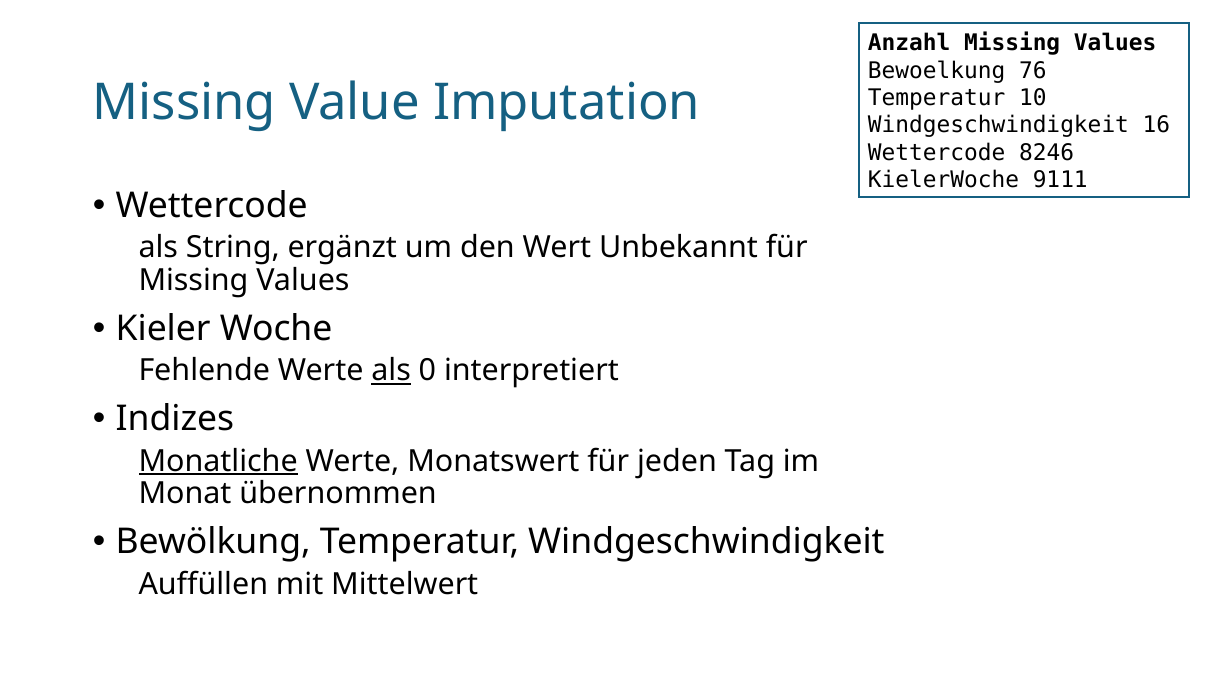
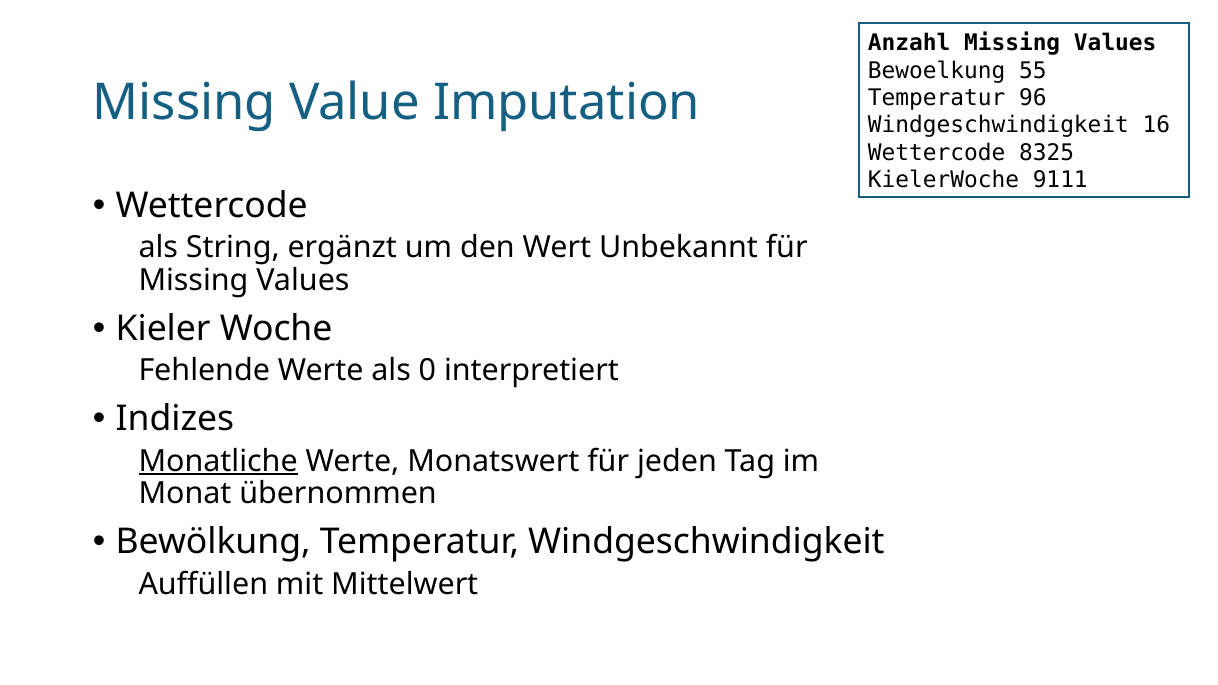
76: 76 -> 55 (1033, 71)
10: 10 -> 96 (1033, 98)
8246: 8246 -> 8325 (1047, 153)
als underline: present -> none (391, 371)
